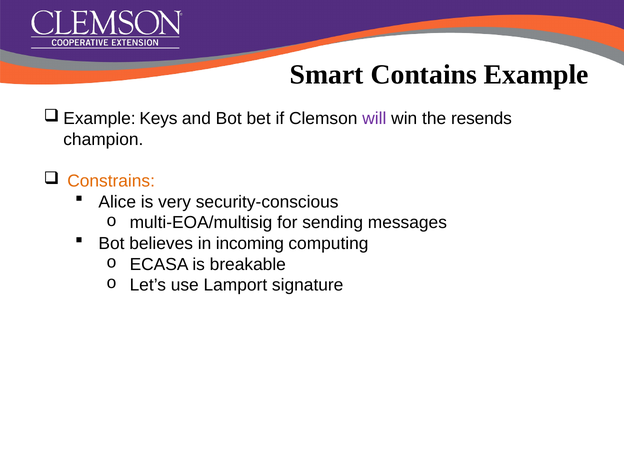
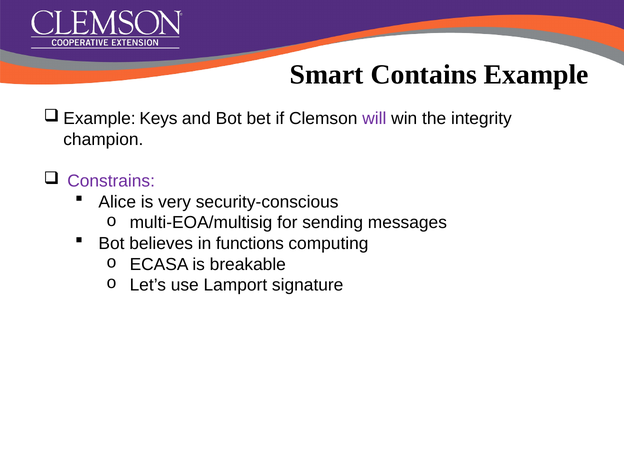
resends: resends -> integrity (481, 119)
Constrains colour: orange -> purple (111, 181)
incoming: incoming -> functions (250, 244)
